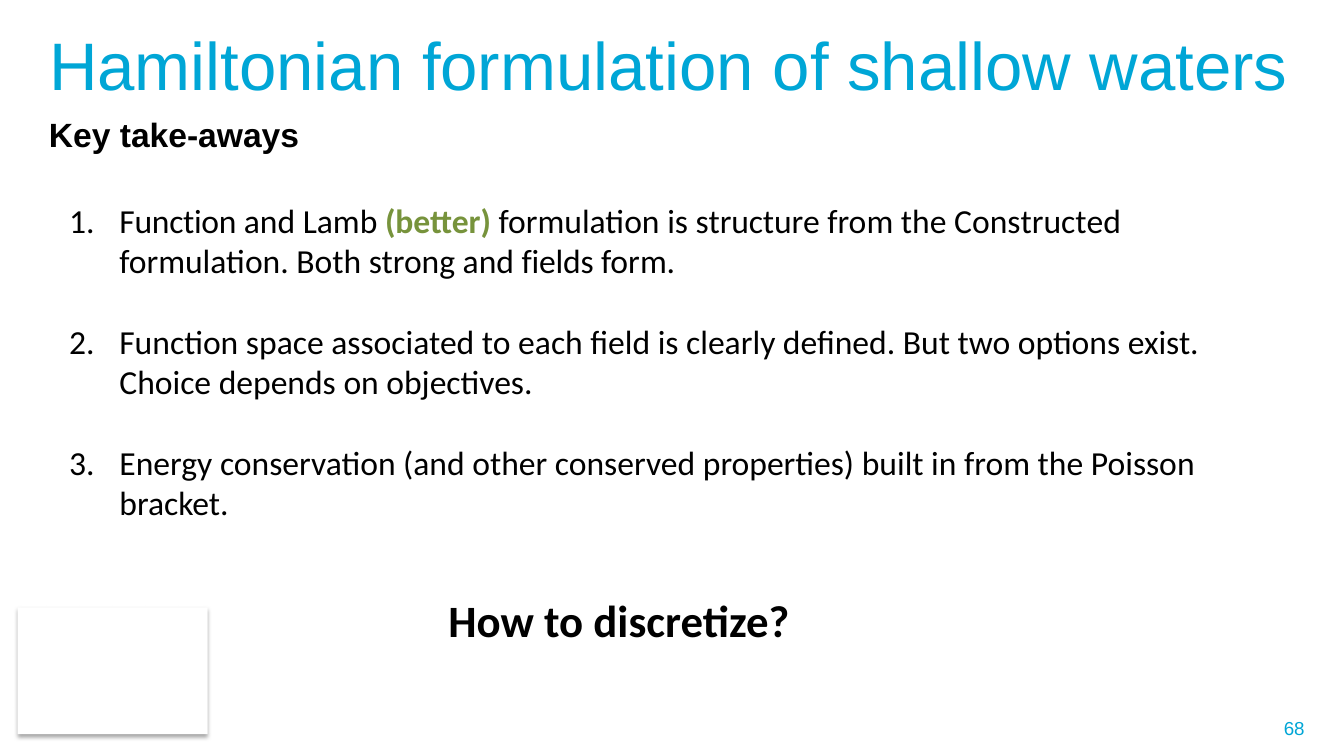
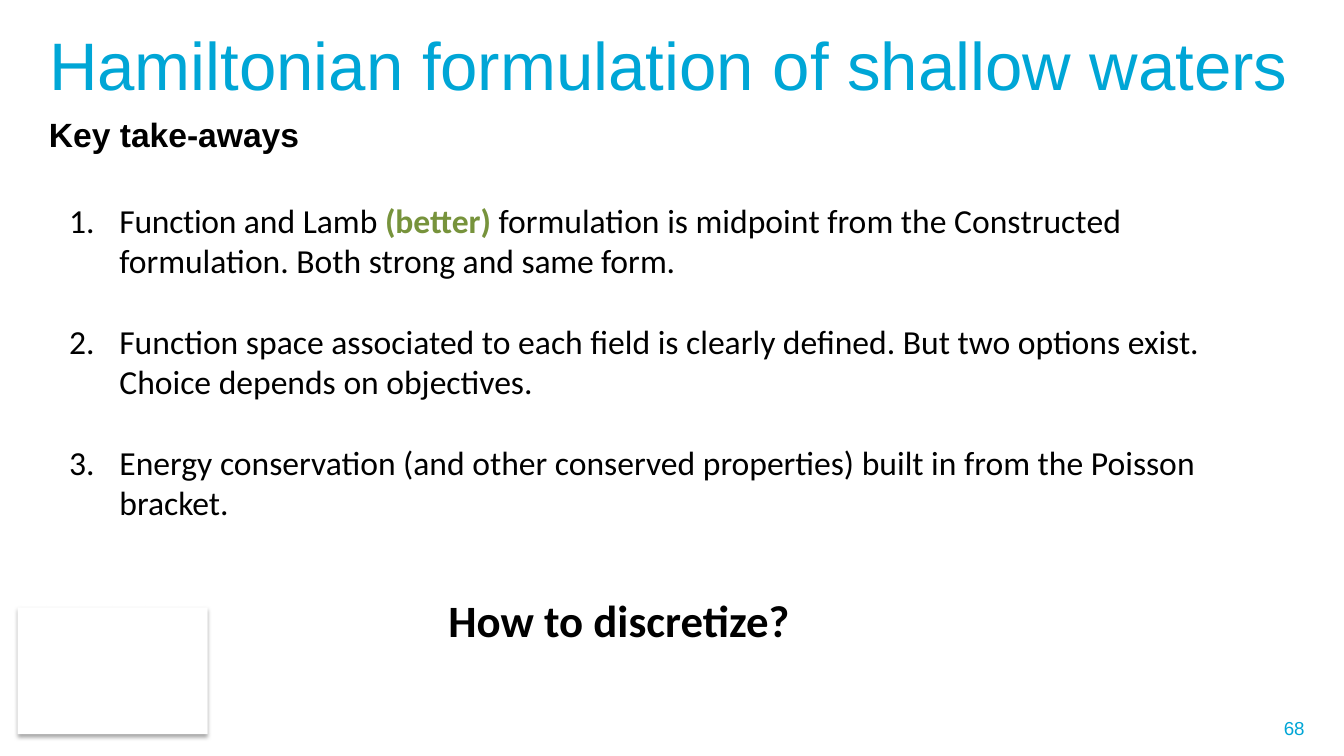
structure: structure -> midpoint (758, 222)
fields: fields -> same (558, 263)
